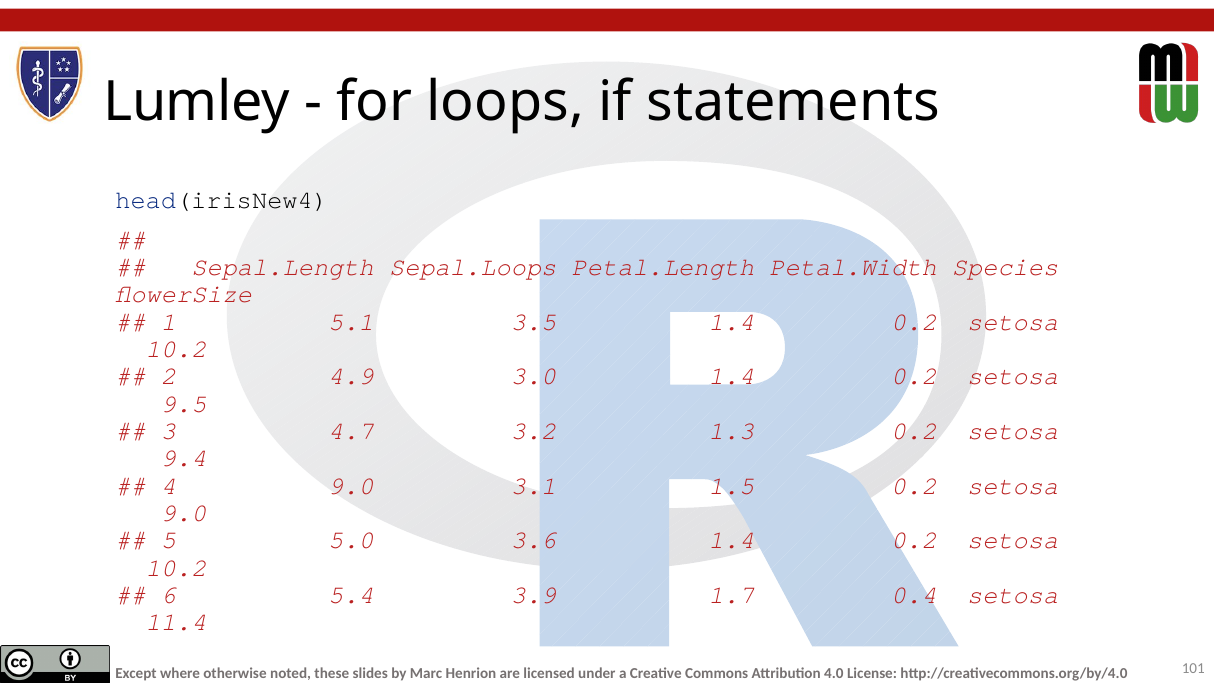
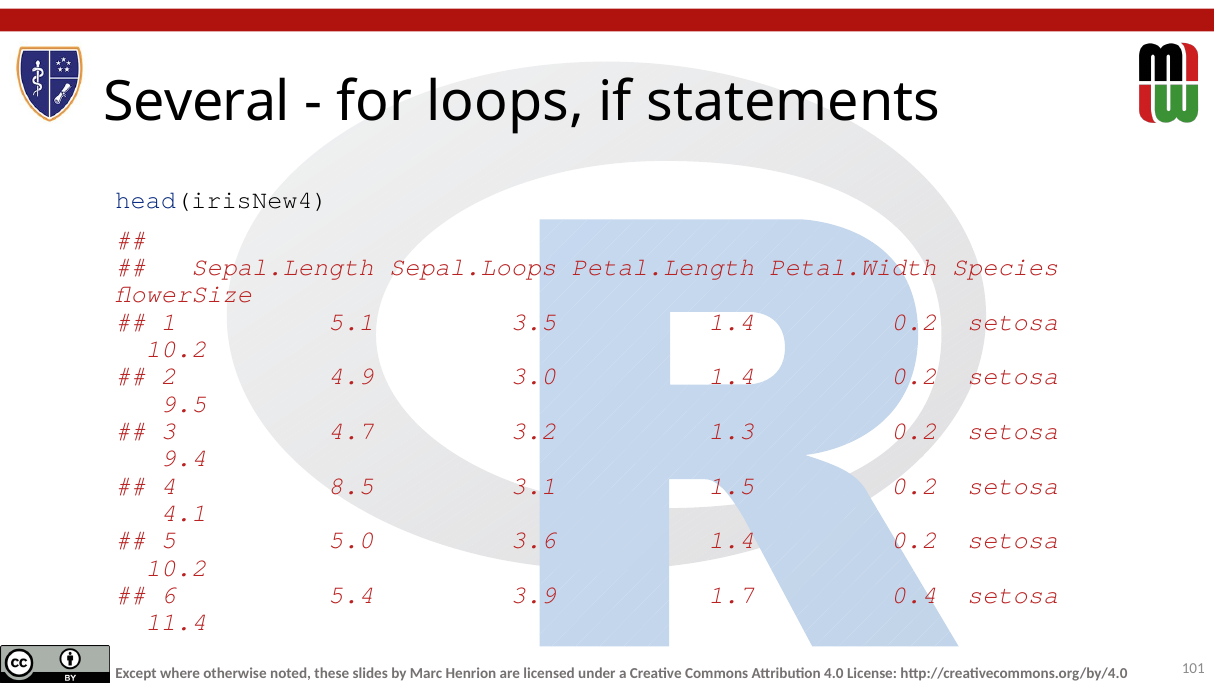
Lumley: Lumley -> Several (197, 102)
4 9.0: 9.0 -> 8.5 (351, 486)
9.0: 9.0 -> 4.1 (184, 513)
